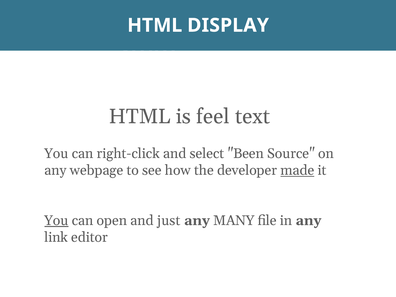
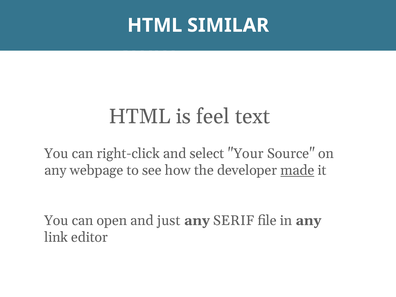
DISPLAY: DISPLAY -> SIMILAR (228, 25)
Been: Been -> Your (246, 154)
You underline: present -> none (56, 220)
MANY: MANY -> SERIF (234, 220)
